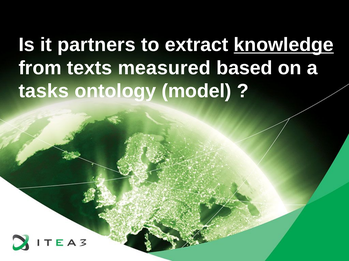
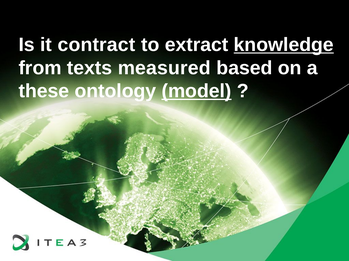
partners: partners -> contract (96, 45)
tasks: tasks -> these (44, 91)
model underline: none -> present (197, 91)
